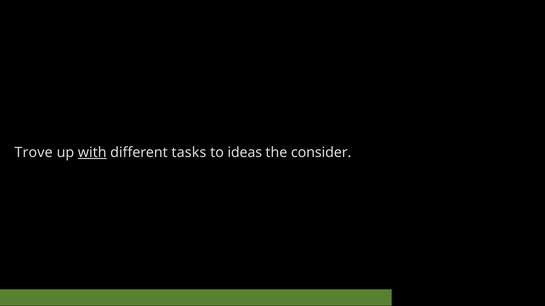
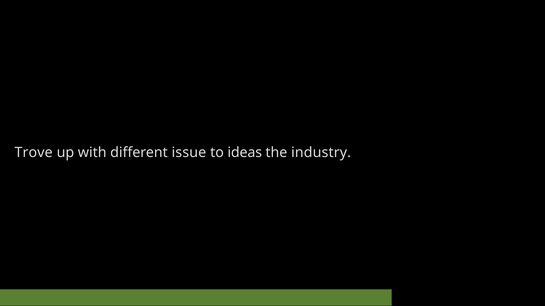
with underline: present -> none (92, 153)
tasks: tasks -> issue (189, 153)
consider: consider -> industry (321, 153)
